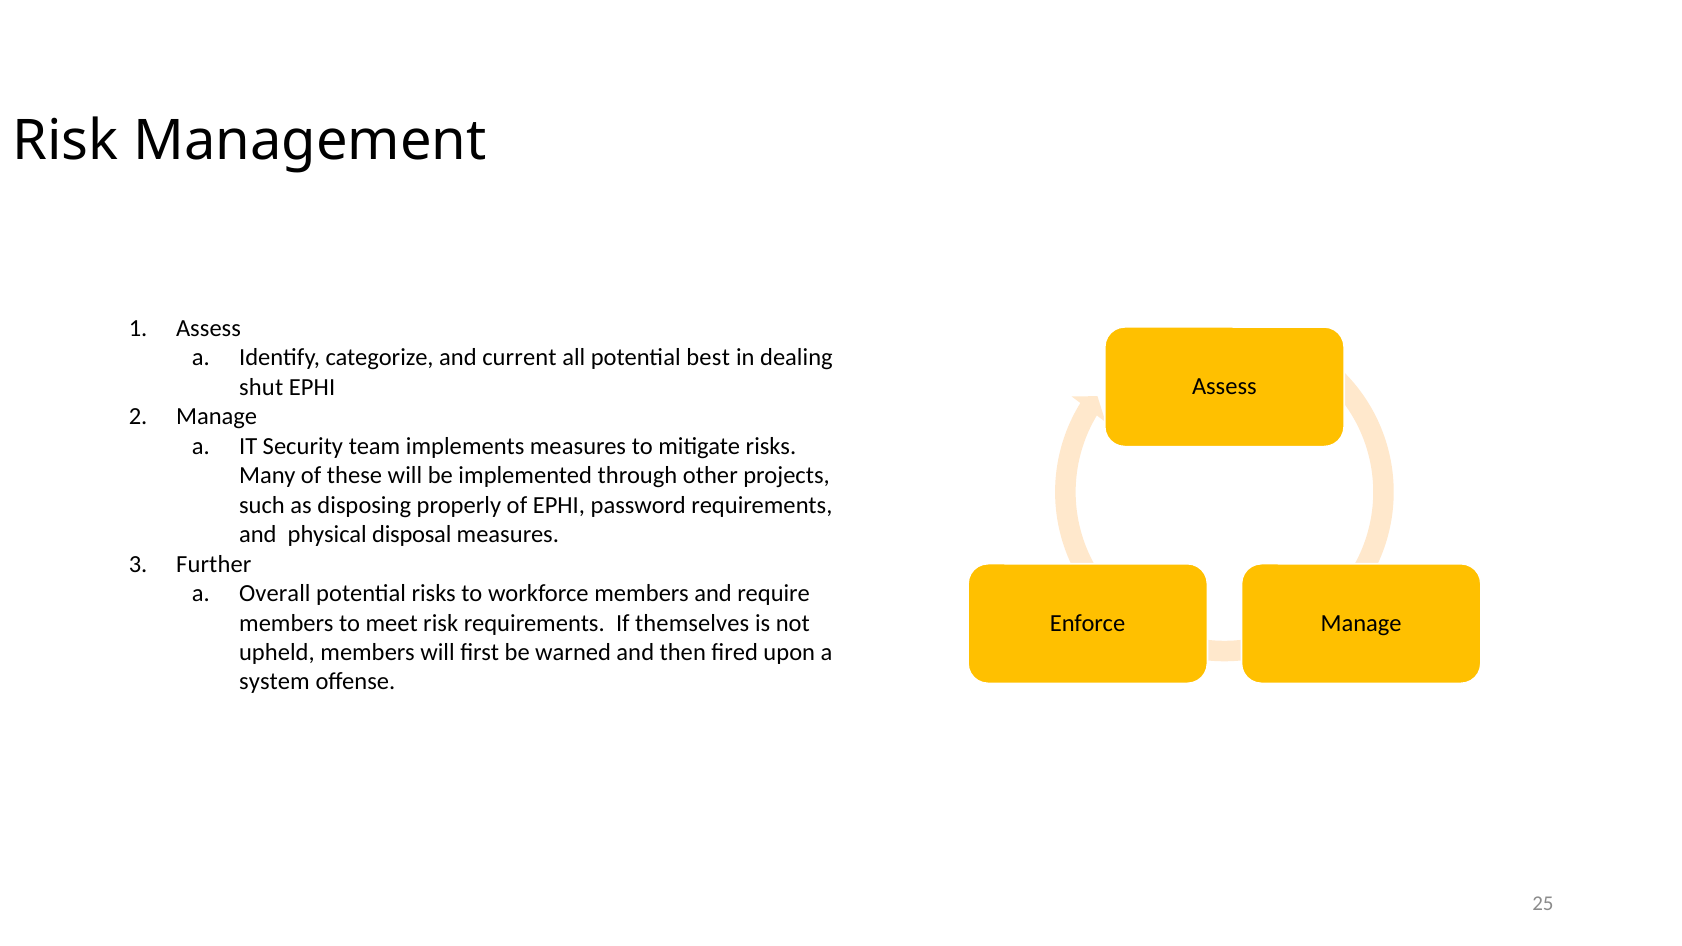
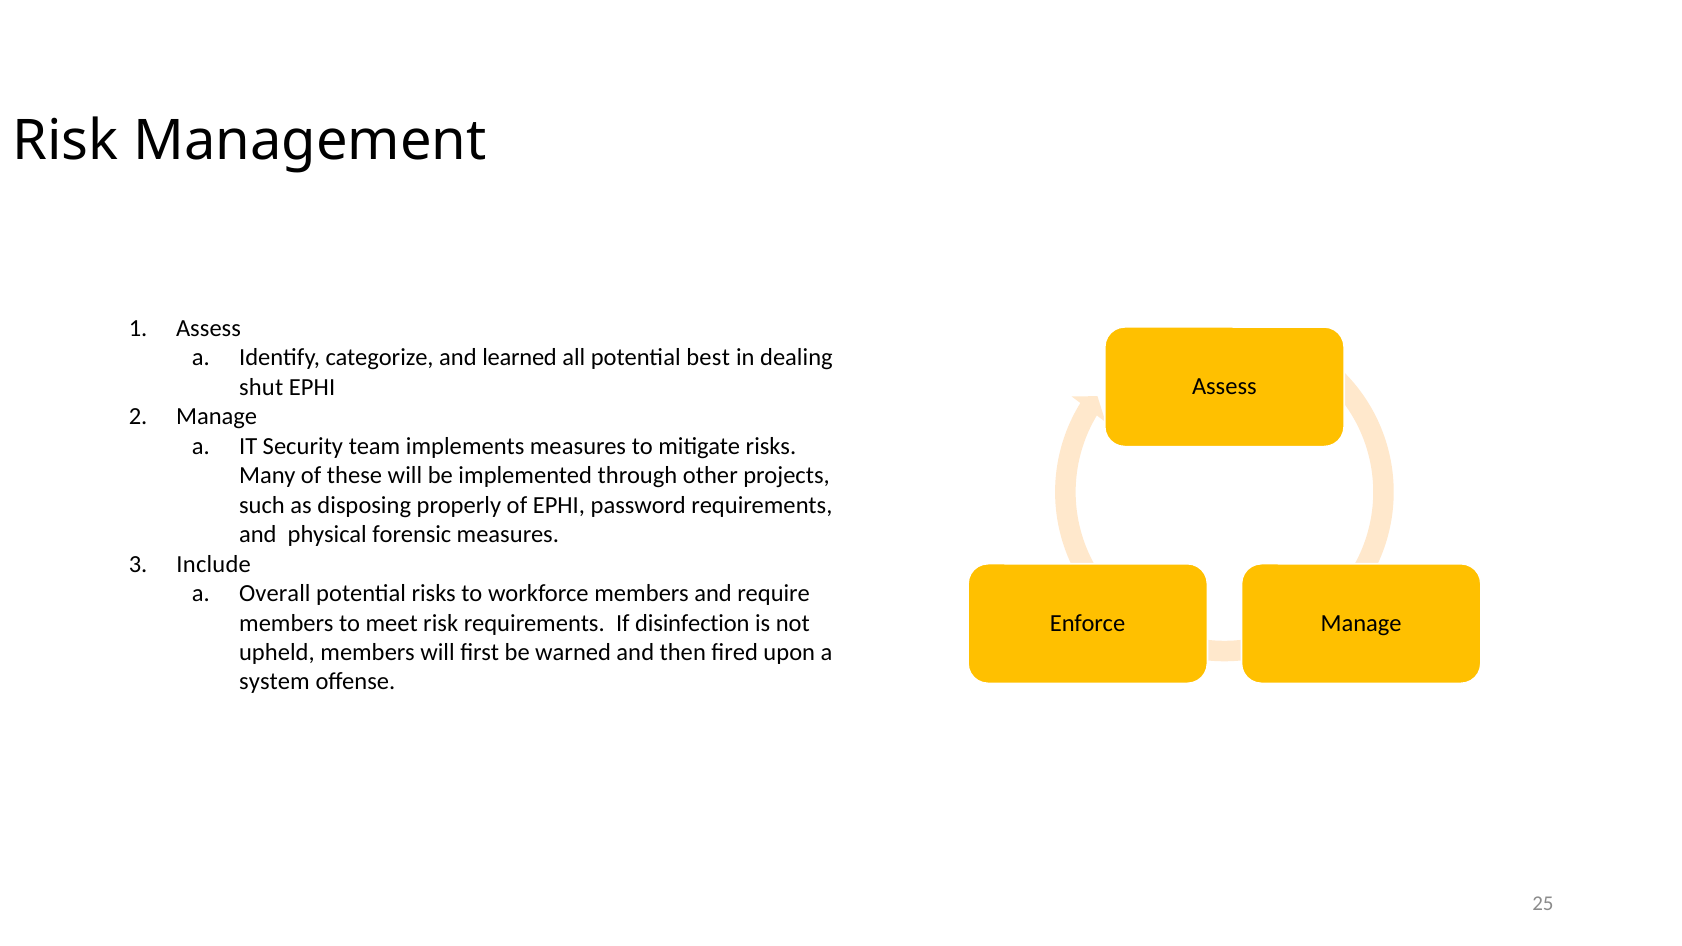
current: current -> learned (520, 358)
disposal: disposal -> forensic (412, 535)
Further: Further -> Include (214, 564)
themselves: themselves -> disinfection (692, 623)
